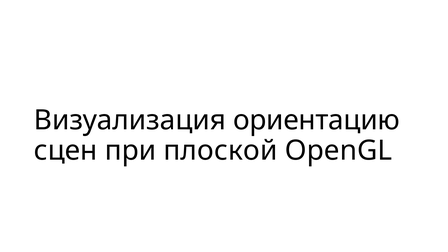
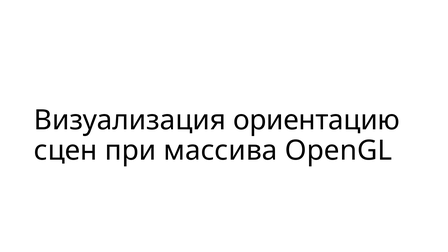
плоской: плоской -> массива (220, 151)
